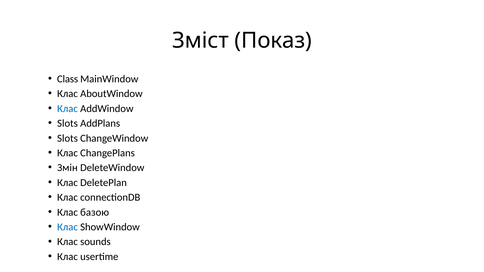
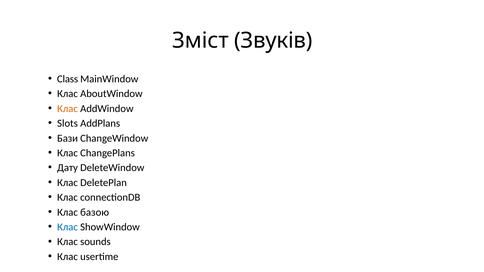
Показ: Показ -> Звуків (273, 41)
Клас colour: blue -> orange (68, 109)
Slots: Slots -> Бази (68, 138)
Змін: Змін -> Дату (68, 168)
